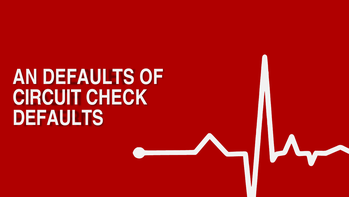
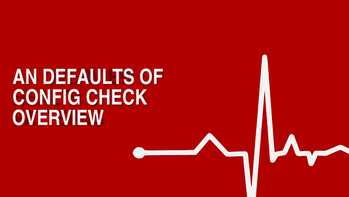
CIRCUIT: CIRCUIT -> CONFIG (47, 97)
DEFAULTS: DEFAULTS -> OVERVIEW (58, 118)
